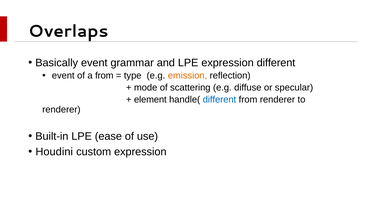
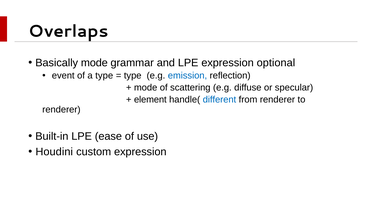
Basically event: event -> mode (94, 63)
expression different: different -> optional (276, 63)
a from: from -> type (104, 76)
emission colour: orange -> blue (187, 76)
